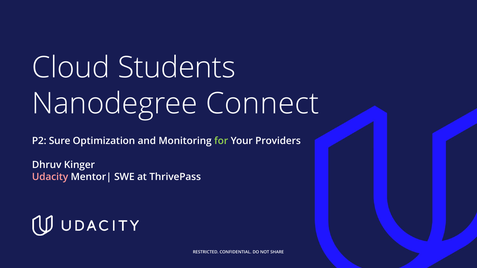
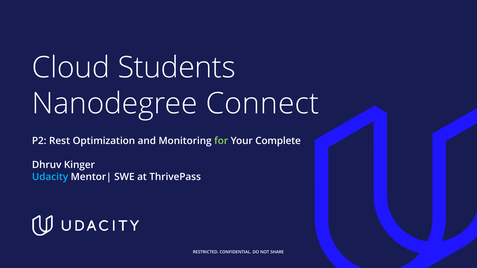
Sure: Sure -> Rest (60, 141)
Providers: Providers -> Complete (278, 141)
Udacity colour: pink -> light blue (50, 177)
